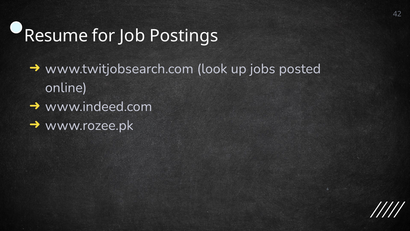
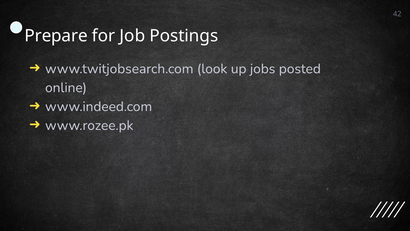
Resume: Resume -> Prepare (56, 36)
